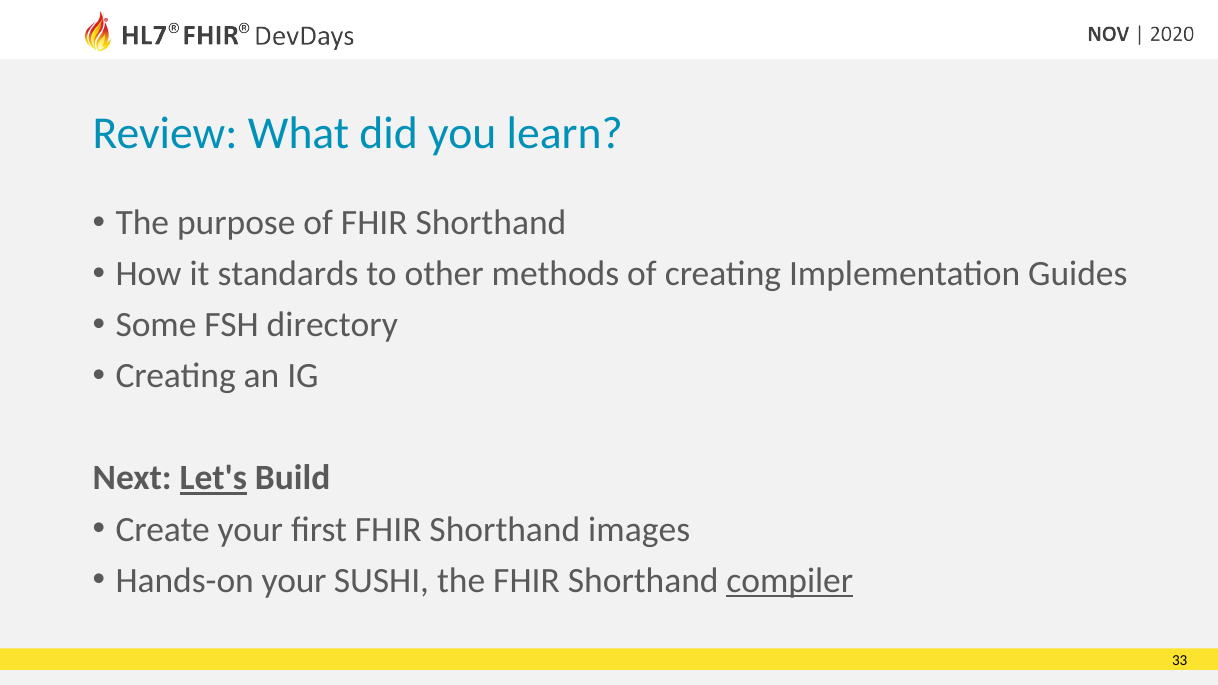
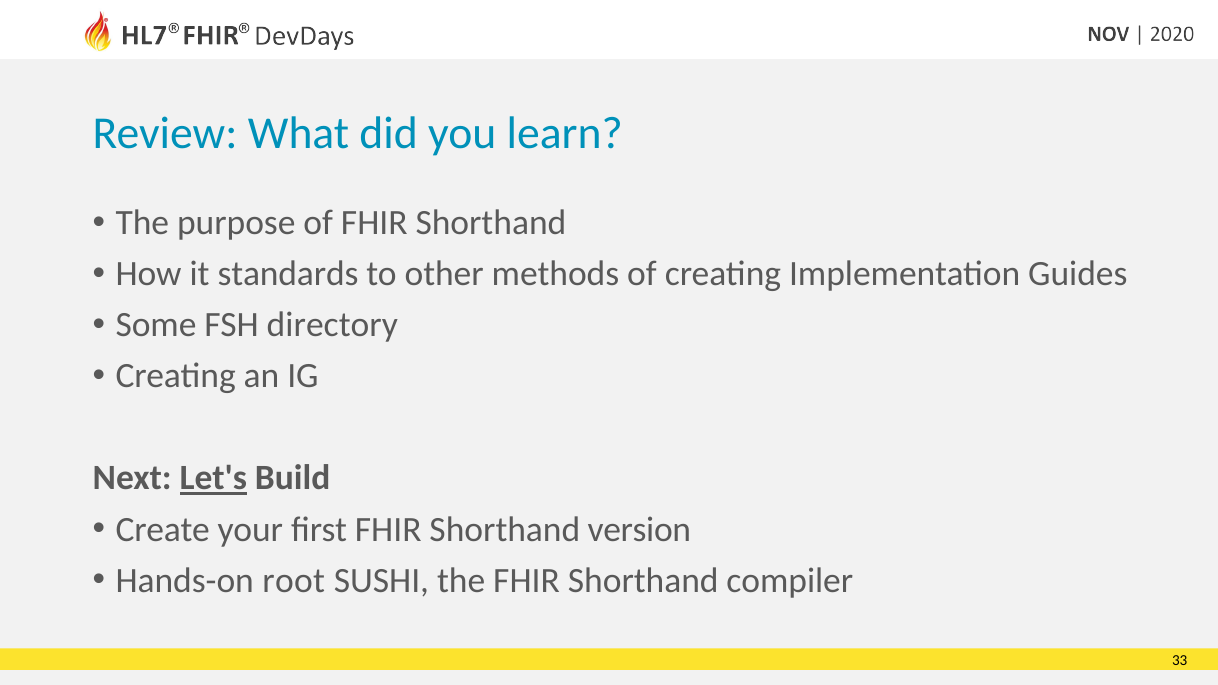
images: images -> version (639, 529)
Hands-on your: your -> root (294, 580)
compiler underline: present -> none (790, 580)
